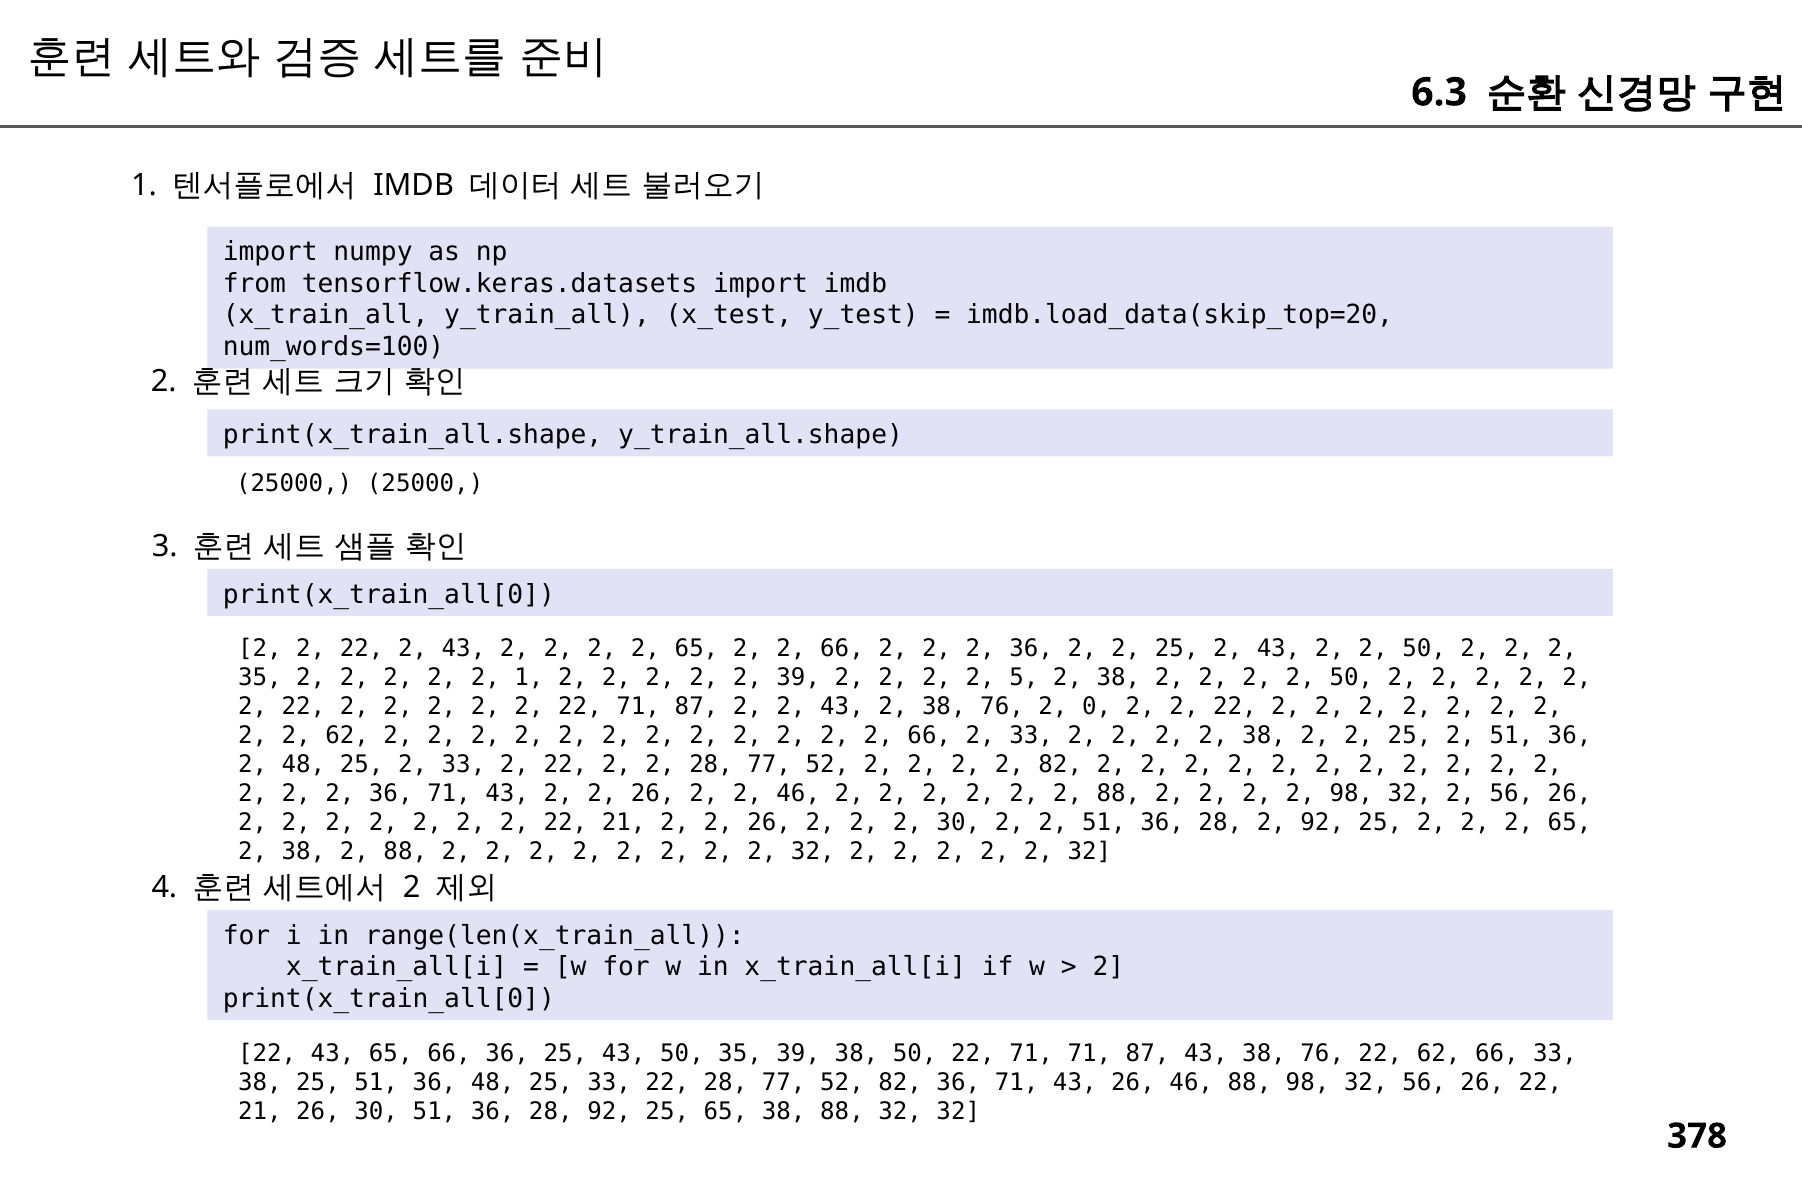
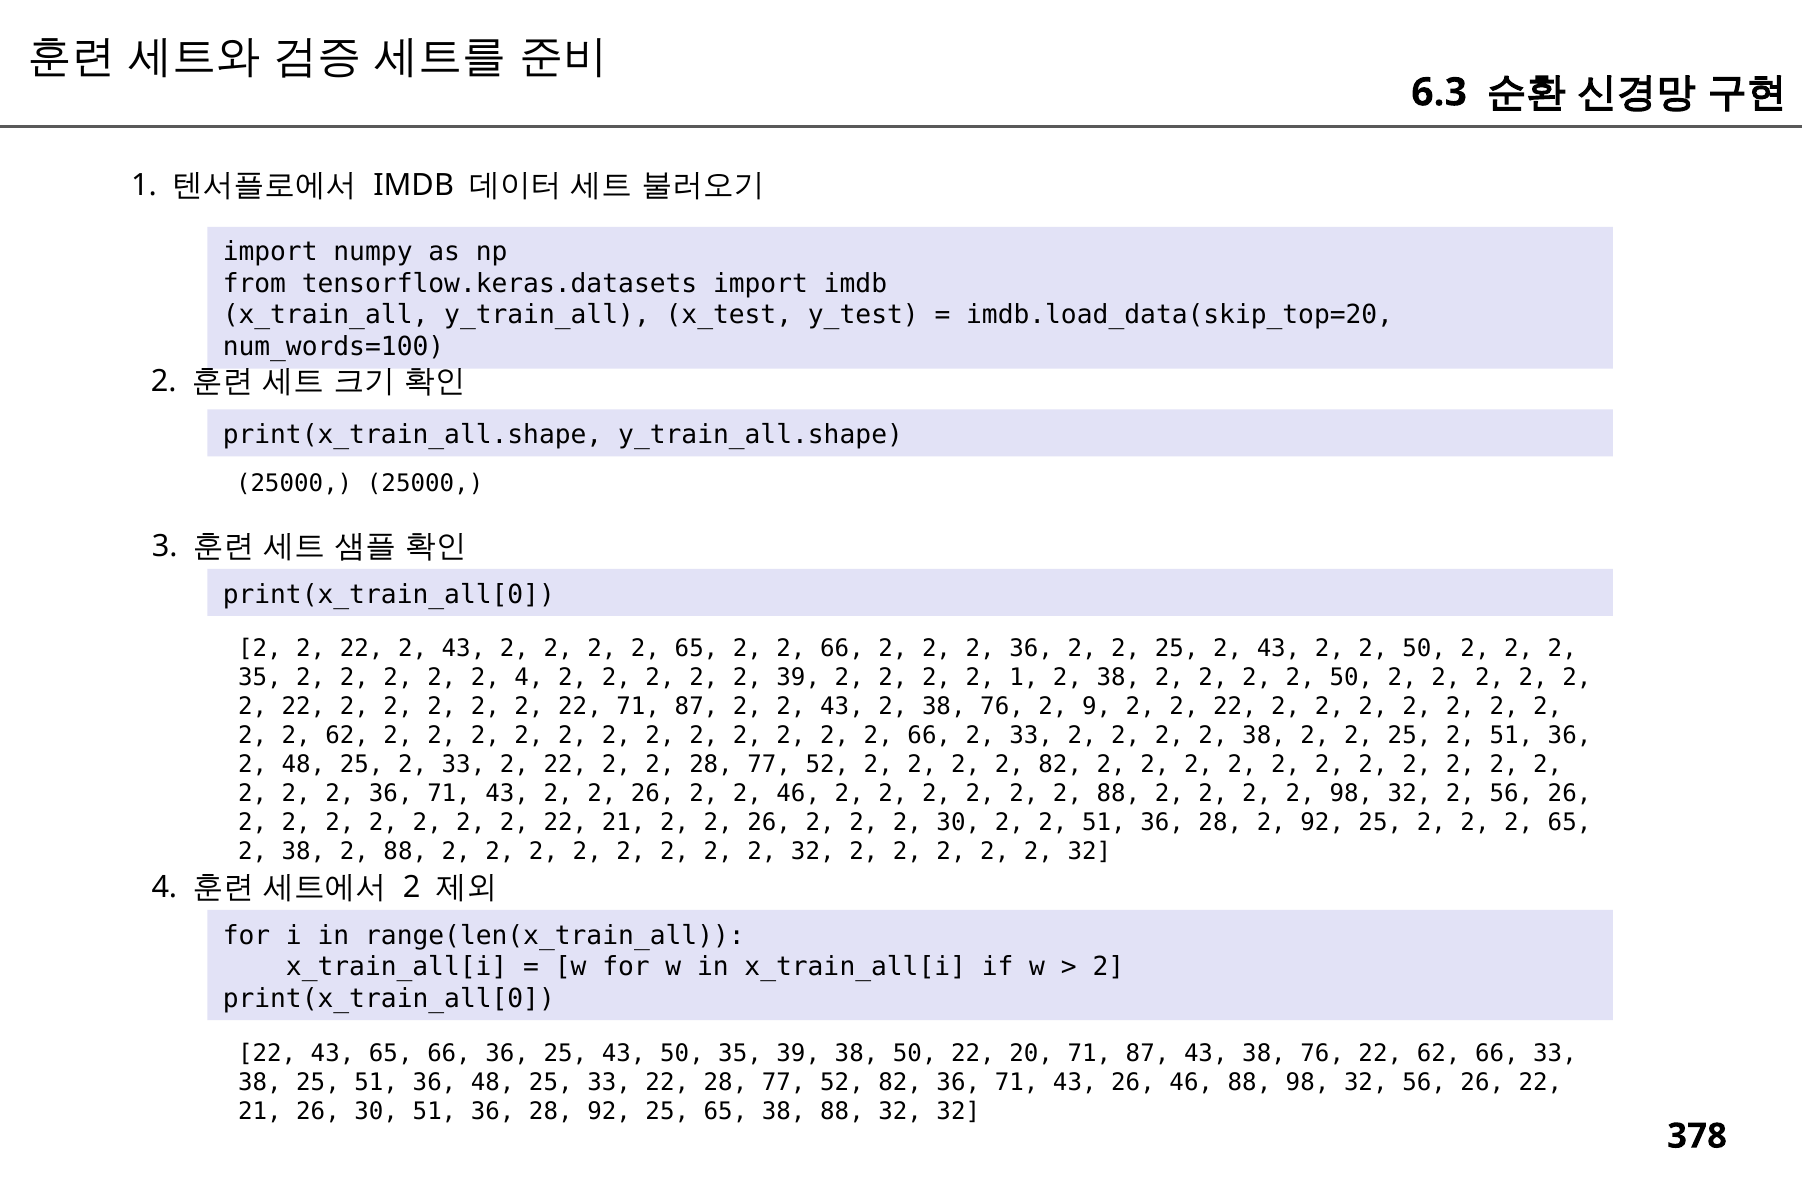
2 1: 1 -> 4 (529, 678)
2 5: 5 -> 1 (1024, 678)
0: 0 -> 9 (1097, 707)
50 22 71: 71 -> 20 (1031, 1053)
